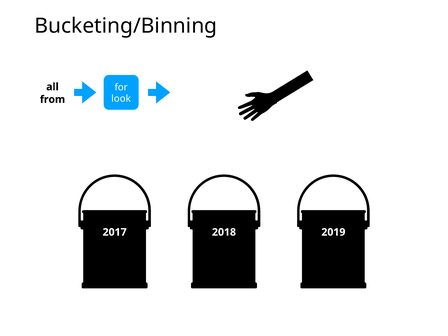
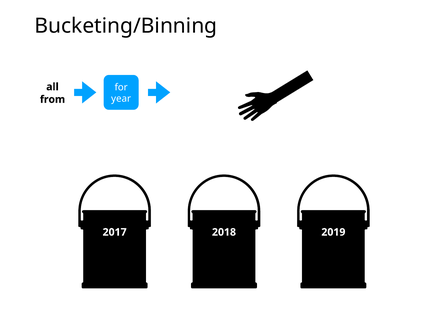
look: look -> year (121, 99)
